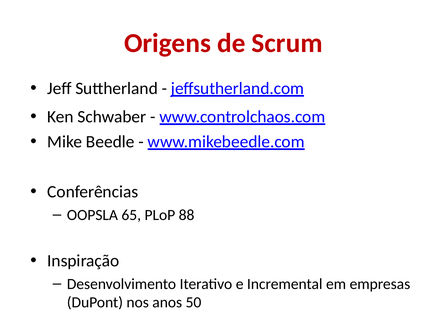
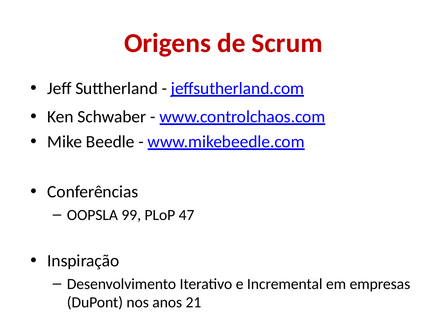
65: 65 -> 99 (131, 215)
88: 88 -> 47 (187, 215)
50: 50 -> 21 (193, 303)
